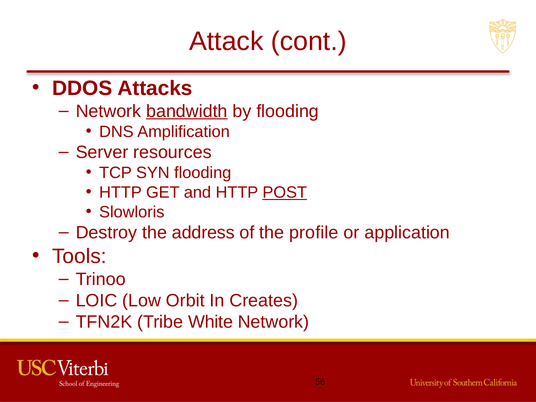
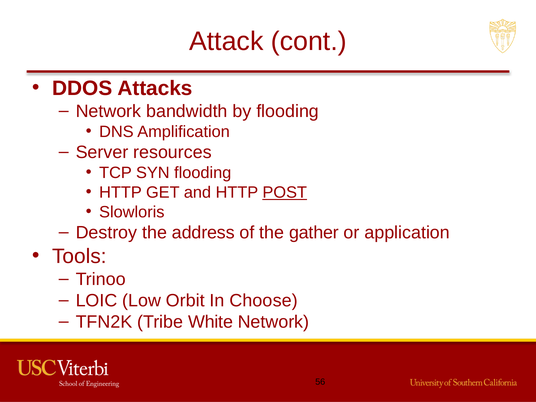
bandwidth underline: present -> none (187, 111)
profile: profile -> gather (314, 233)
Creates: Creates -> Choose (264, 301)
